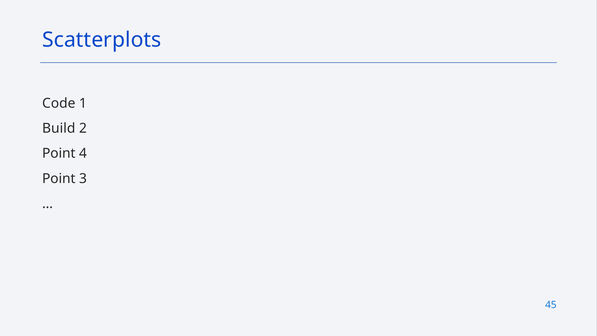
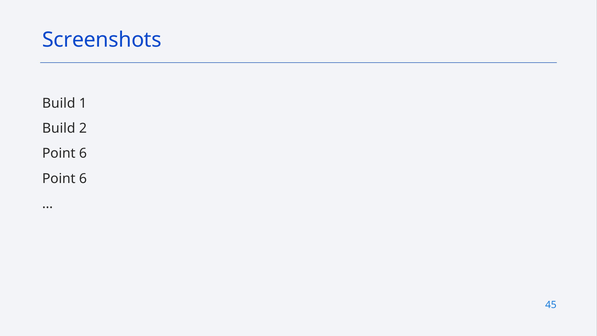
Scatterplots: Scatterplots -> Screenshots (102, 40)
Code: Code -> Build (59, 103)
4: 4 -> 6 (83, 153)
3: 3 -> 6 (83, 178)
